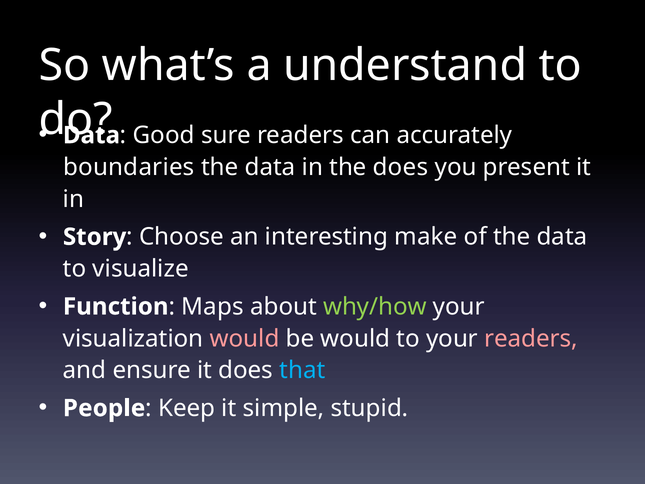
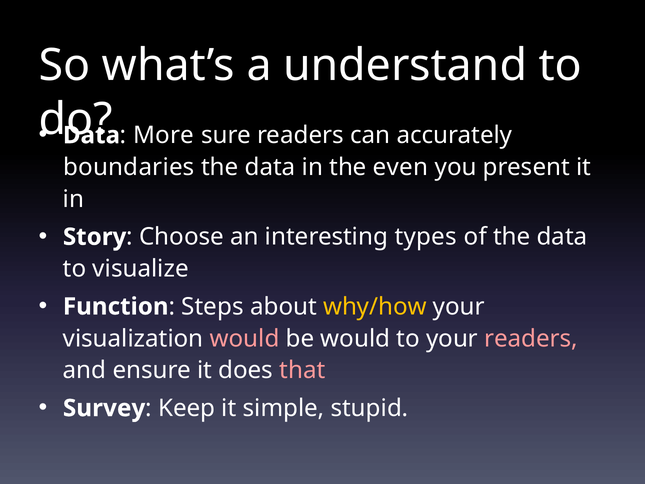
Good: Good -> More (164, 135)
the does: does -> even (401, 167)
make: make -> types (426, 237)
Maps: Maps -> Steps (212, 306)
why/how colour: light green -> yellow (375, 306)
that colour: light blue -> pink (302, 370)
People: People -> Survey (104, 408)
